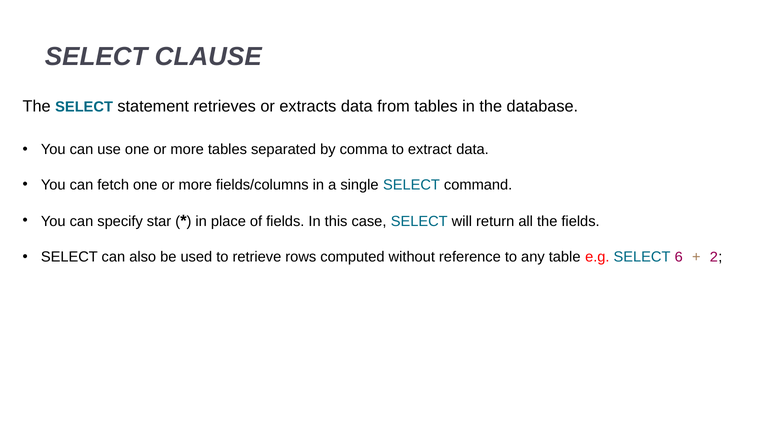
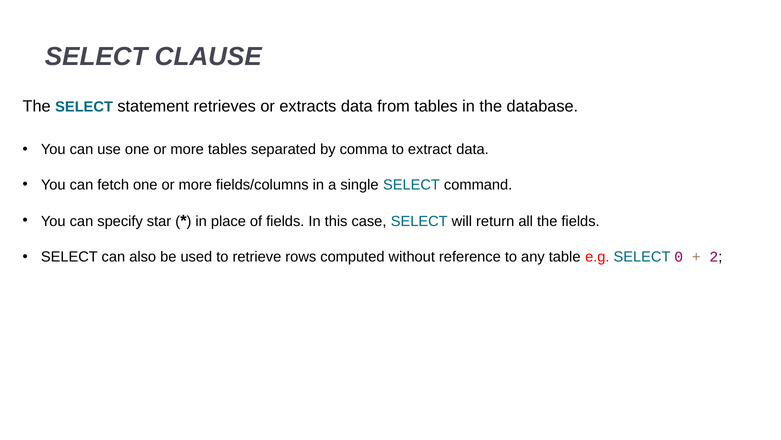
6: 6 -> 0 (679, 257)
